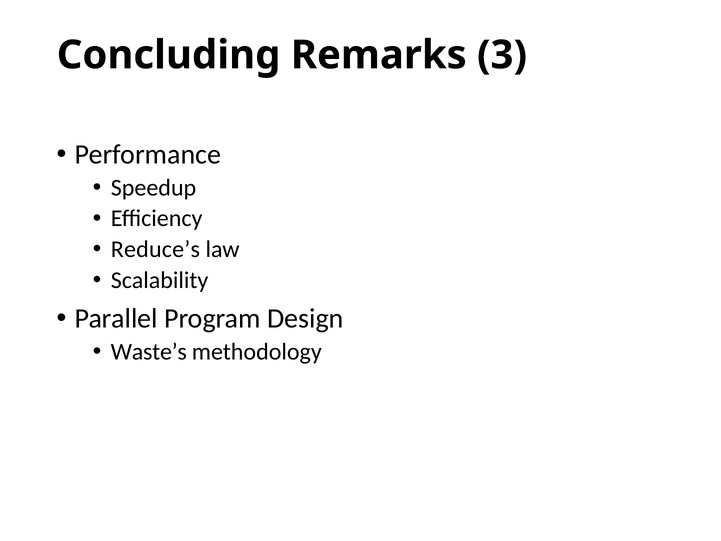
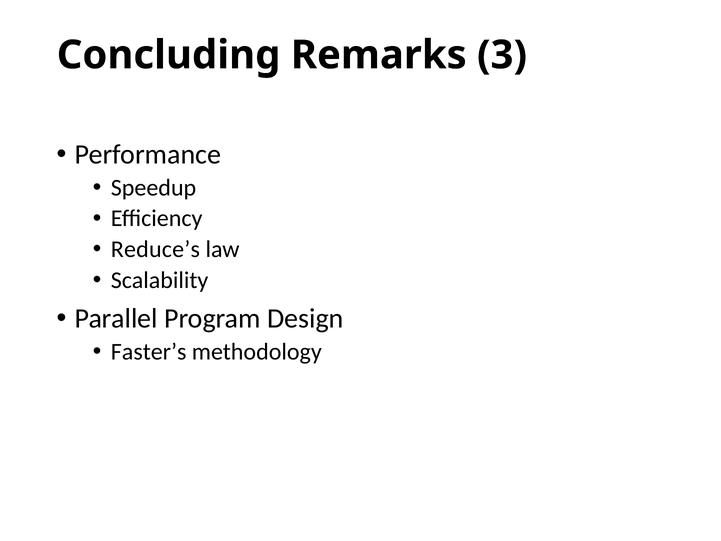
Waste’s: Waste’s -> Faster’s (149, 352)
